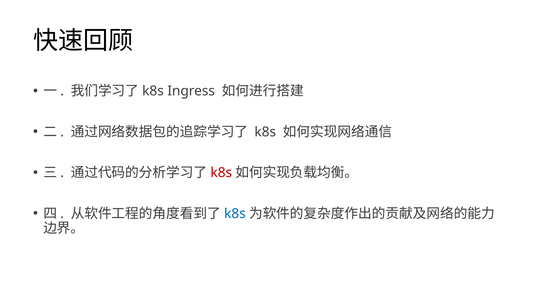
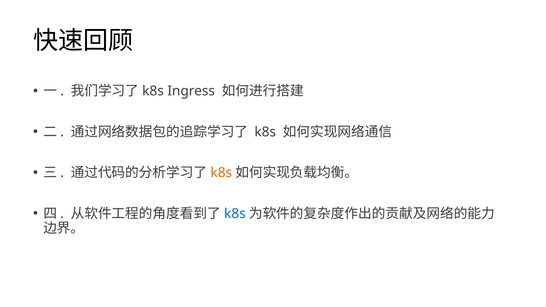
k8s colour: red -> orange (221, 173)
